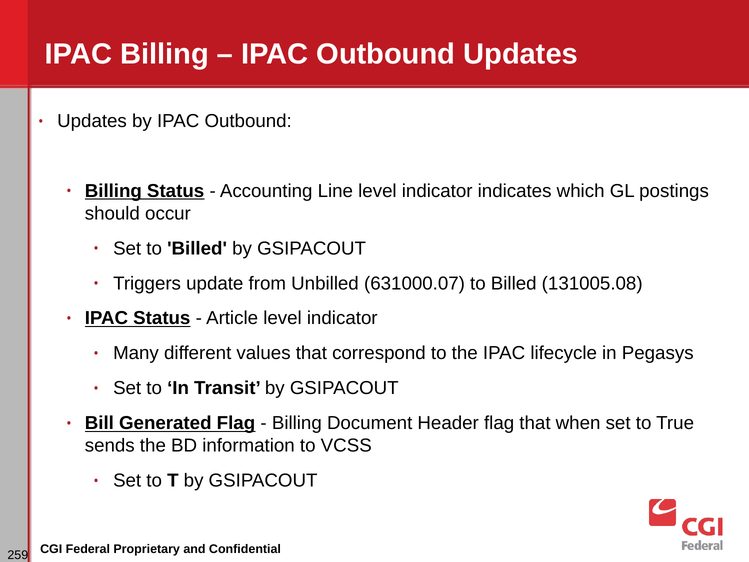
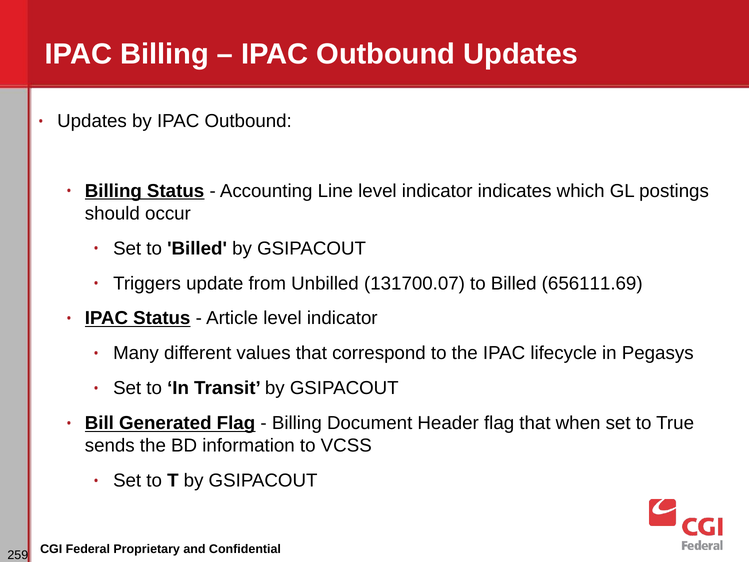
631000.07: 631000.07 -> 131700.07 (415, 283)
131005.08: 131005.08 -> 656111.69 (592, 283)
